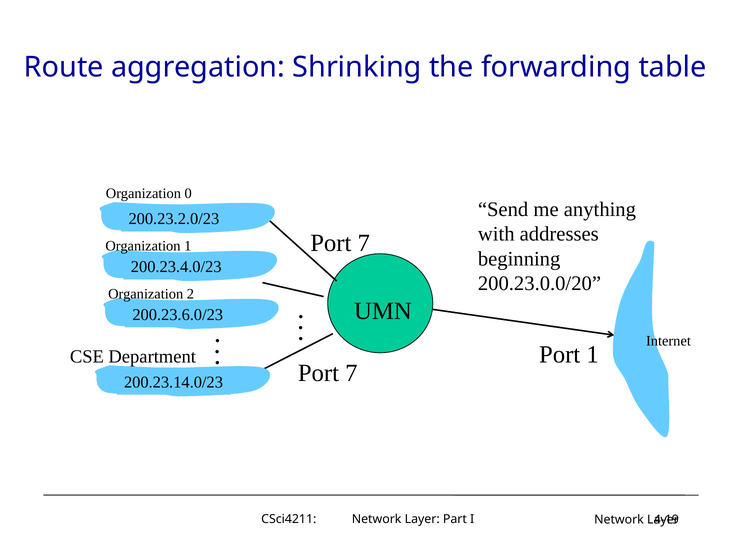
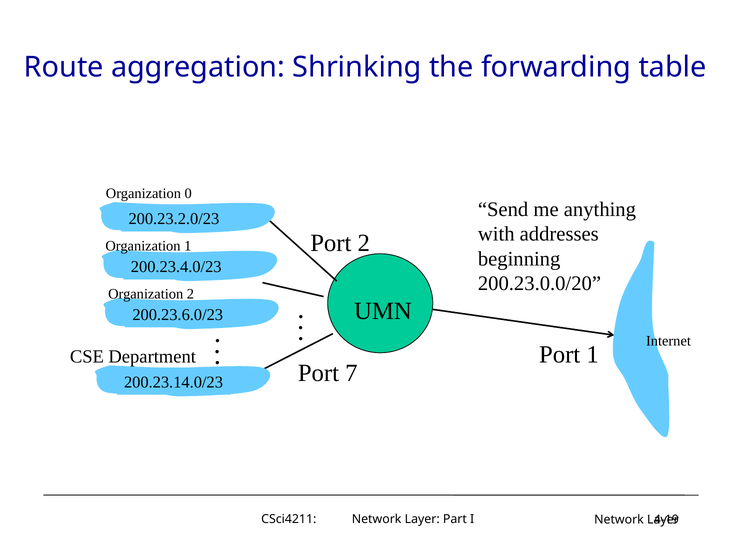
7: 7 -> 2 (364, 243)
